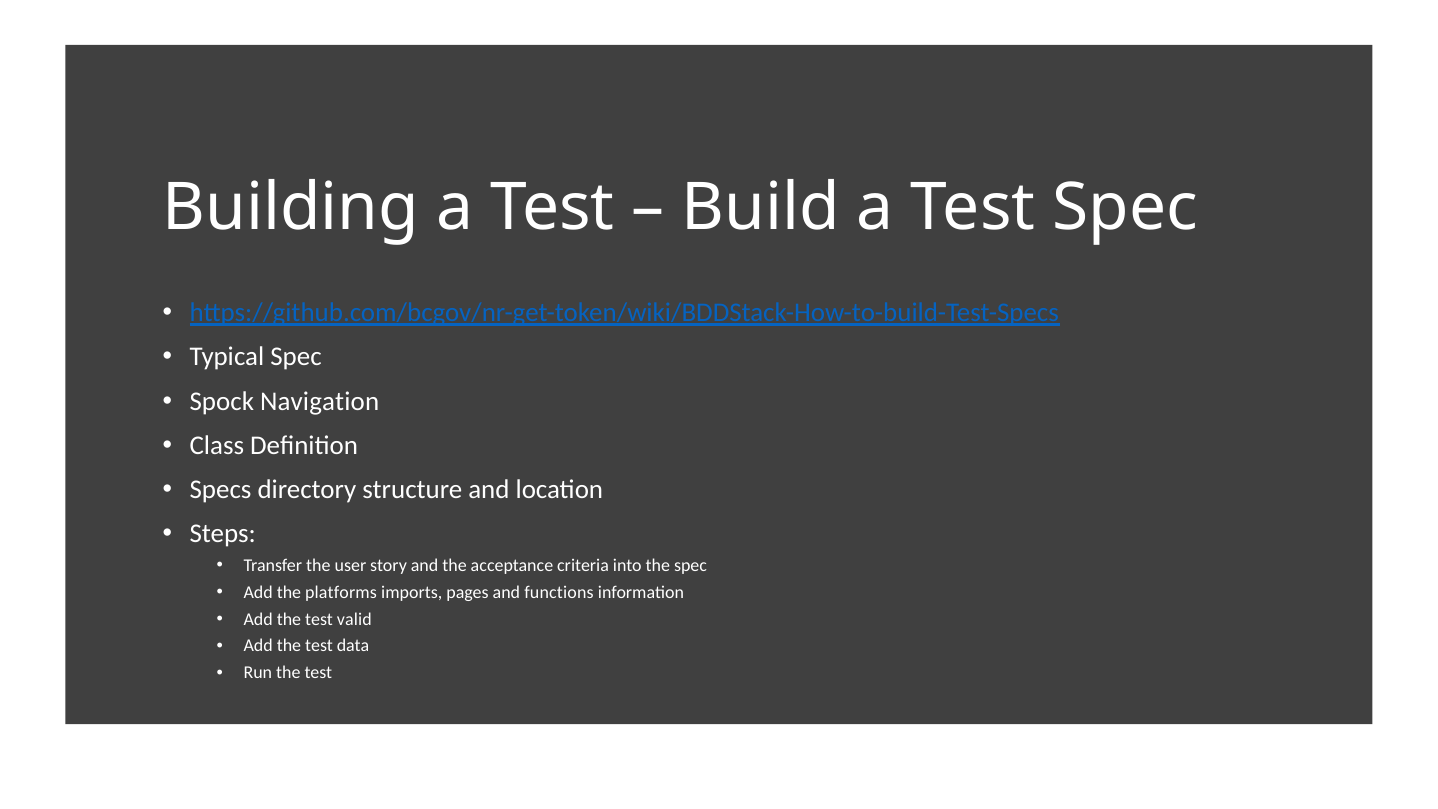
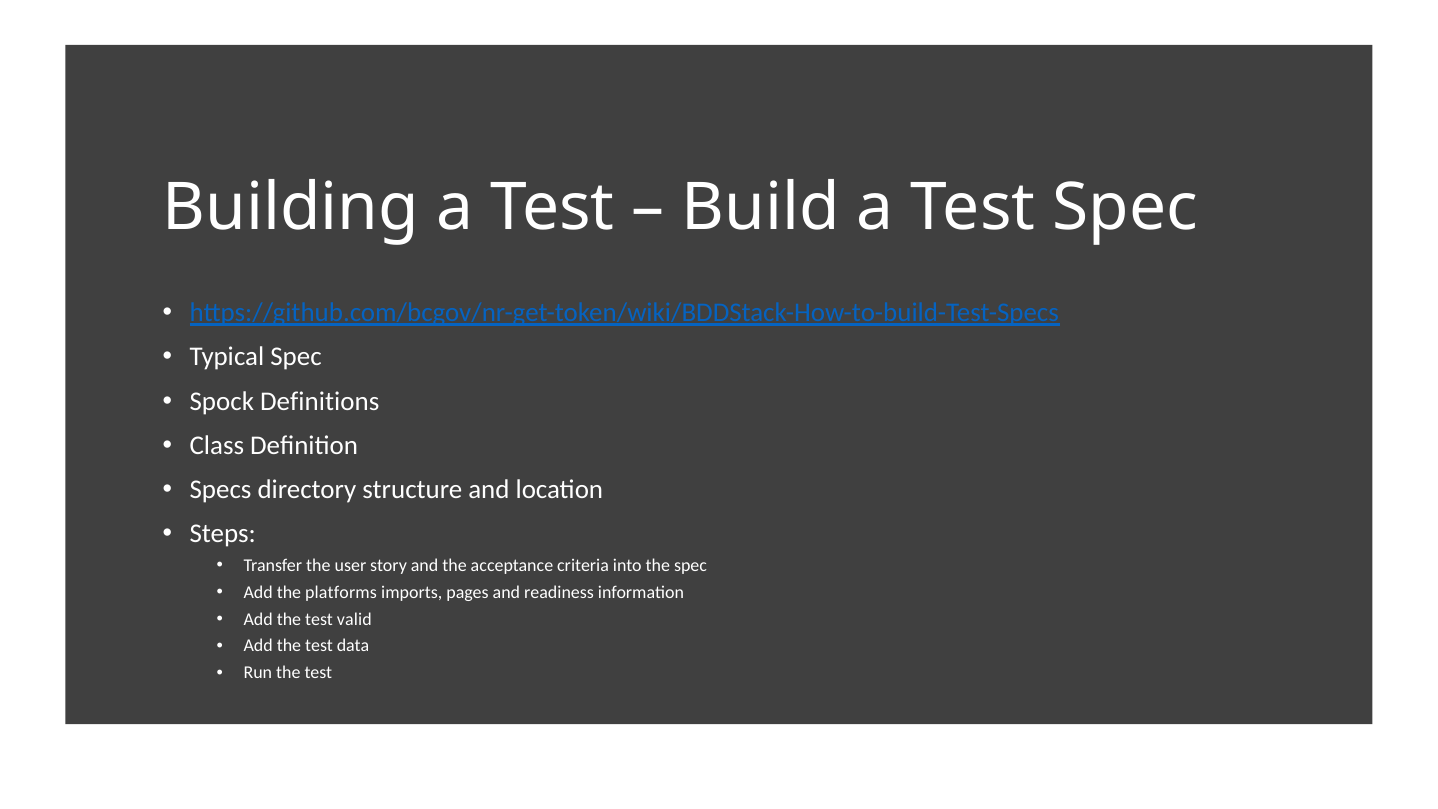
Navigation: Navigation -> Definitions (320, 401)
functions: functions -> readiness (559, 592)
